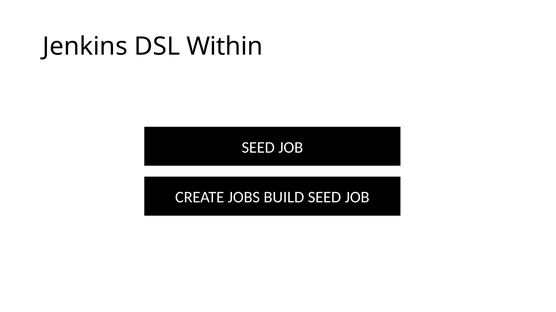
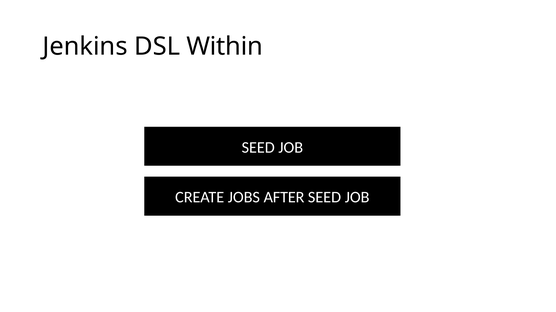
BUILD: BUILD -> AFTER (284, 198)
